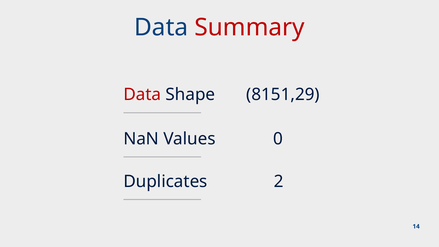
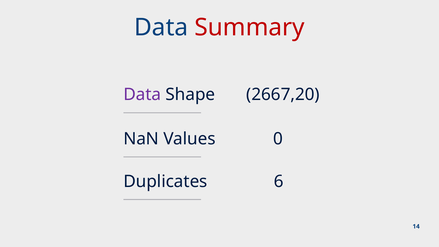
Data colour: red -> purple (142, 95)
8151,29: 8151,29 -> 2667,20 (283, 95)
2: 2 -> 6 (279, 181)
